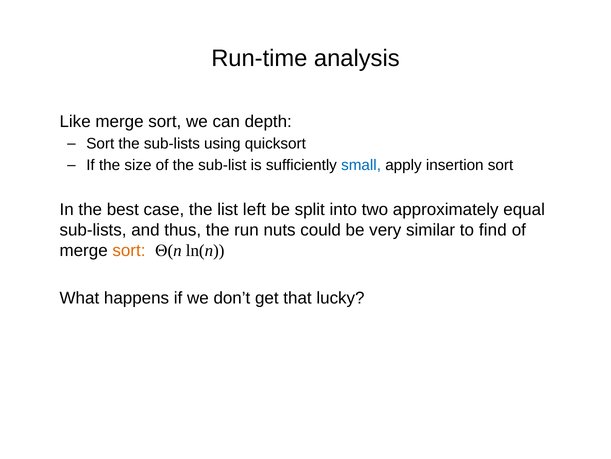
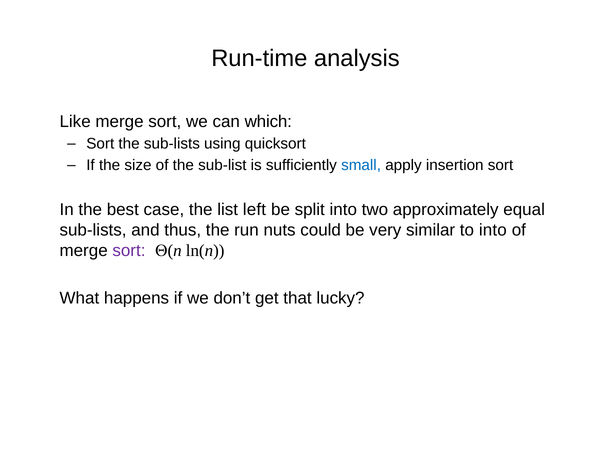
depth: depth -> which (268, 121)
to find: find -> into (493, 230)
sort colour: orange -> purple (129, 250)
